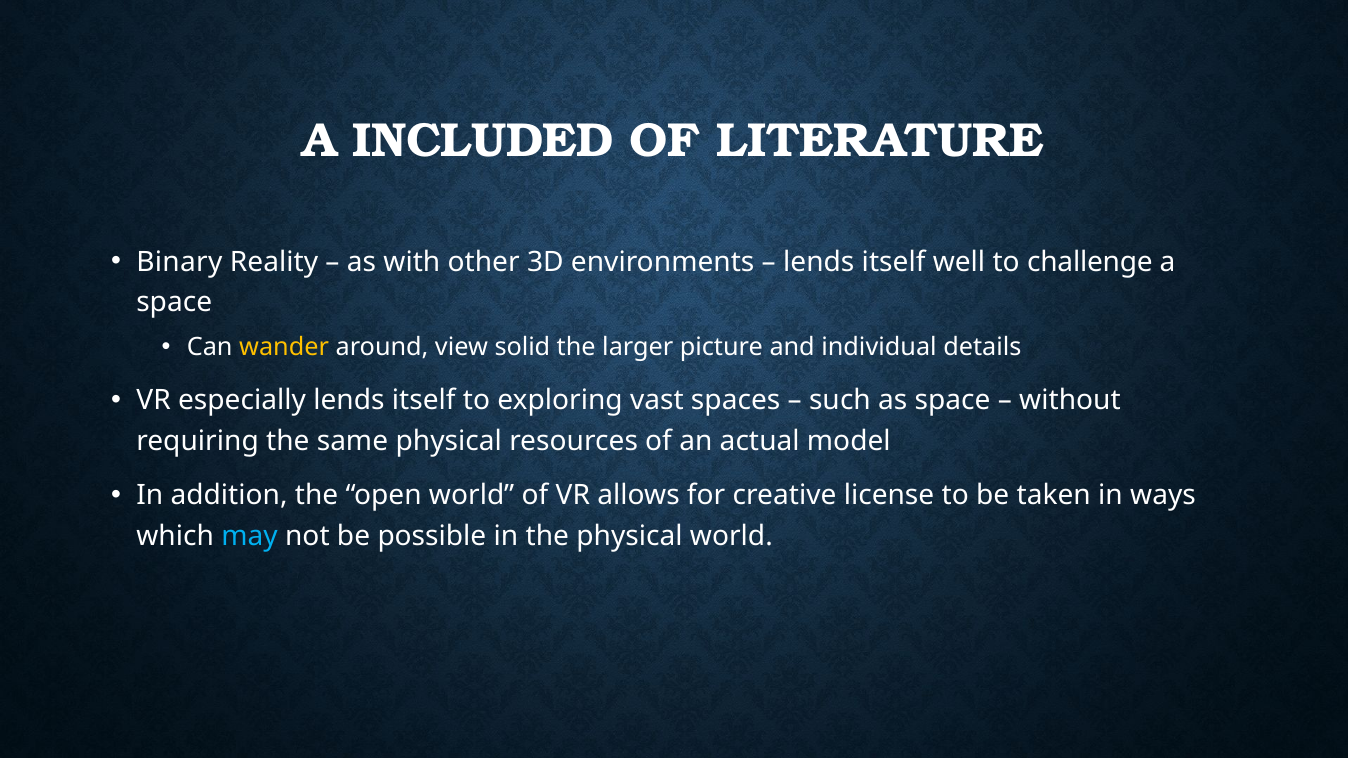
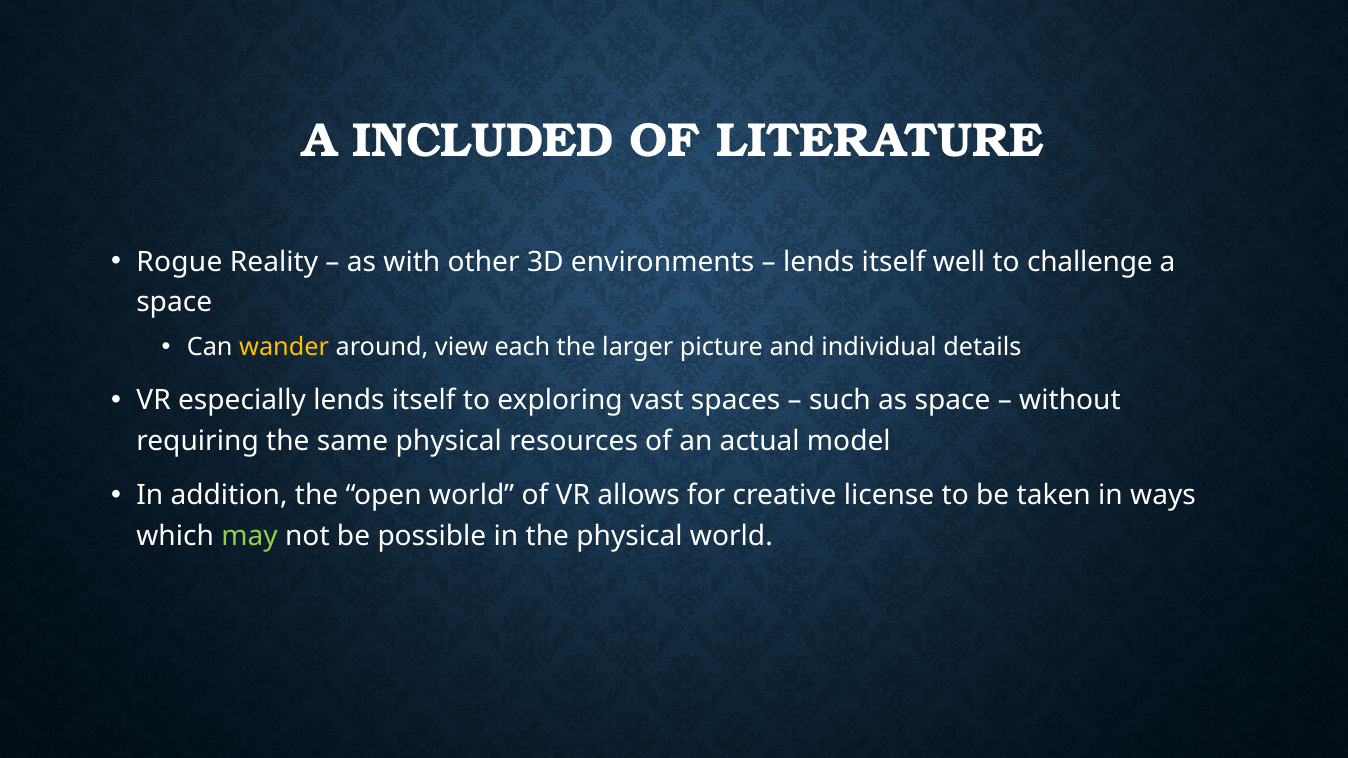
Binary: Binary -> Rogue (179, 262)
solid: solid -> each (522, 348)
may colour: light blue -> light green (250, 536)
